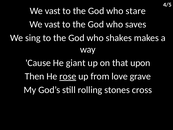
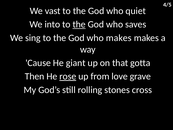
stare: stare -> quiet (136, 11)
vast: vast -> into (52, 24)
the underline: none -> present (79, 24)
who shakes: shakes -> makes (119, 38)
upon: upon -> gotta (140, 63)
